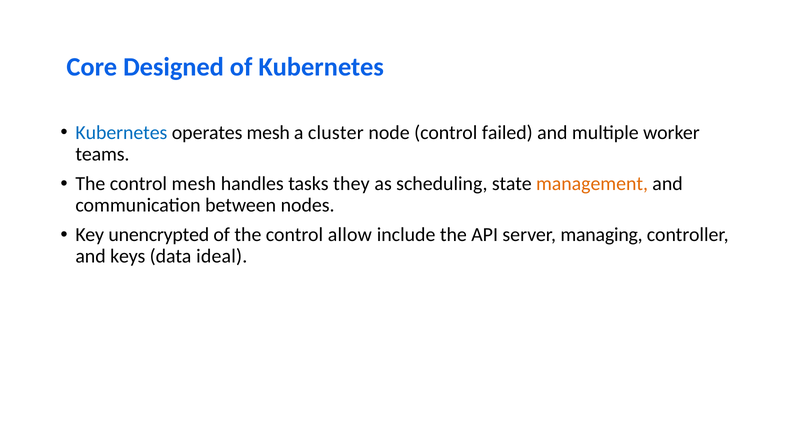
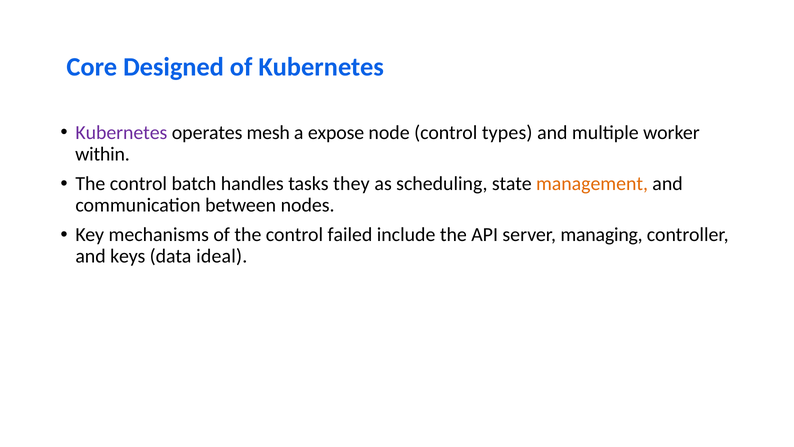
Kubernetes colour: blue -> purple (121, 132)
cluster: cluster -> expose (336, 132)
failed: failed -> types (507, 132)
teams: teams -> within (102, 154)
control mesh: mesh -> batch (194, 184)
unencrypted: unencrypted -> mechanisms (159, 235)
allow: allow -> failed (350, 235)
